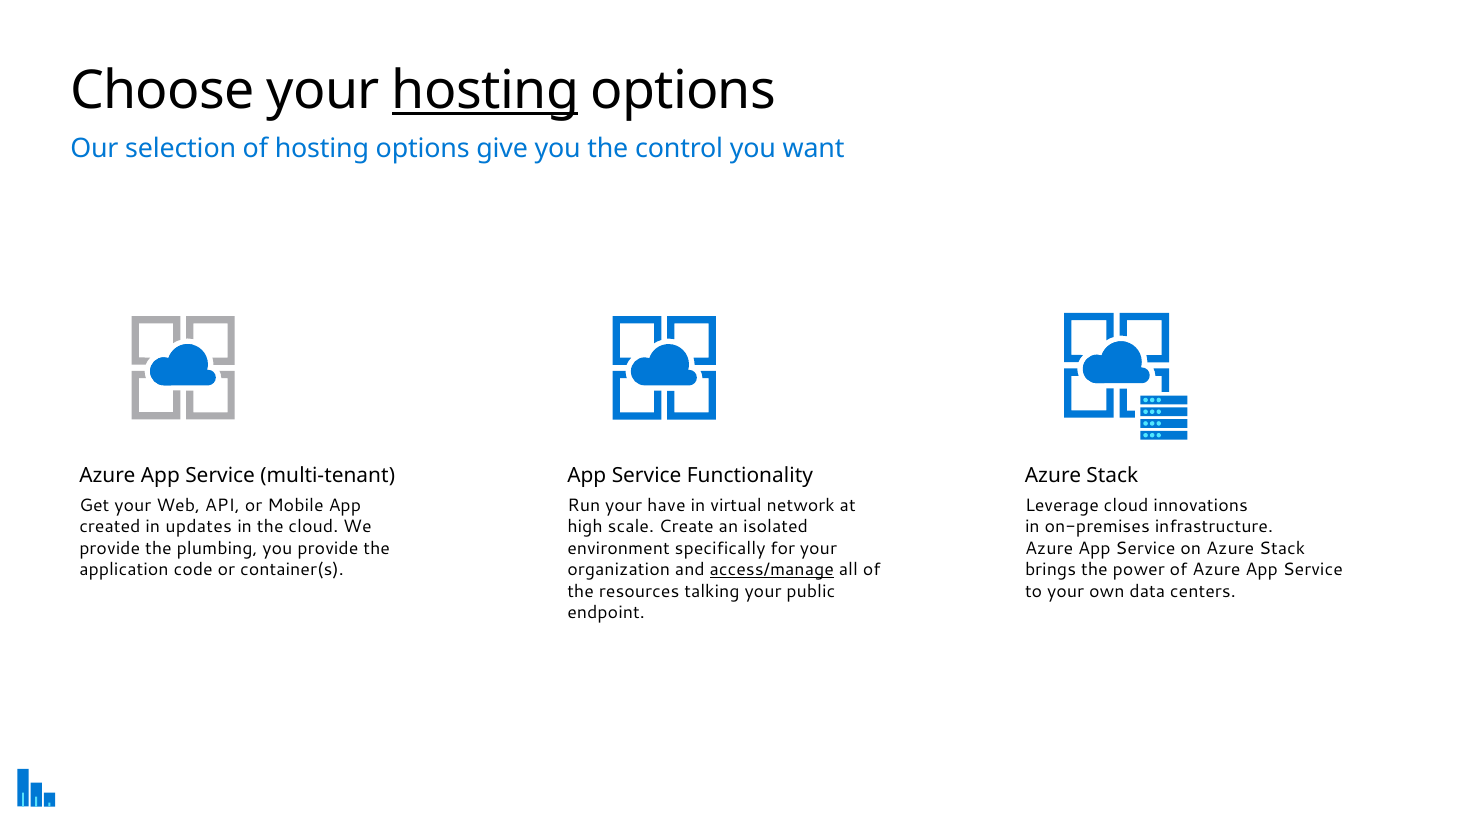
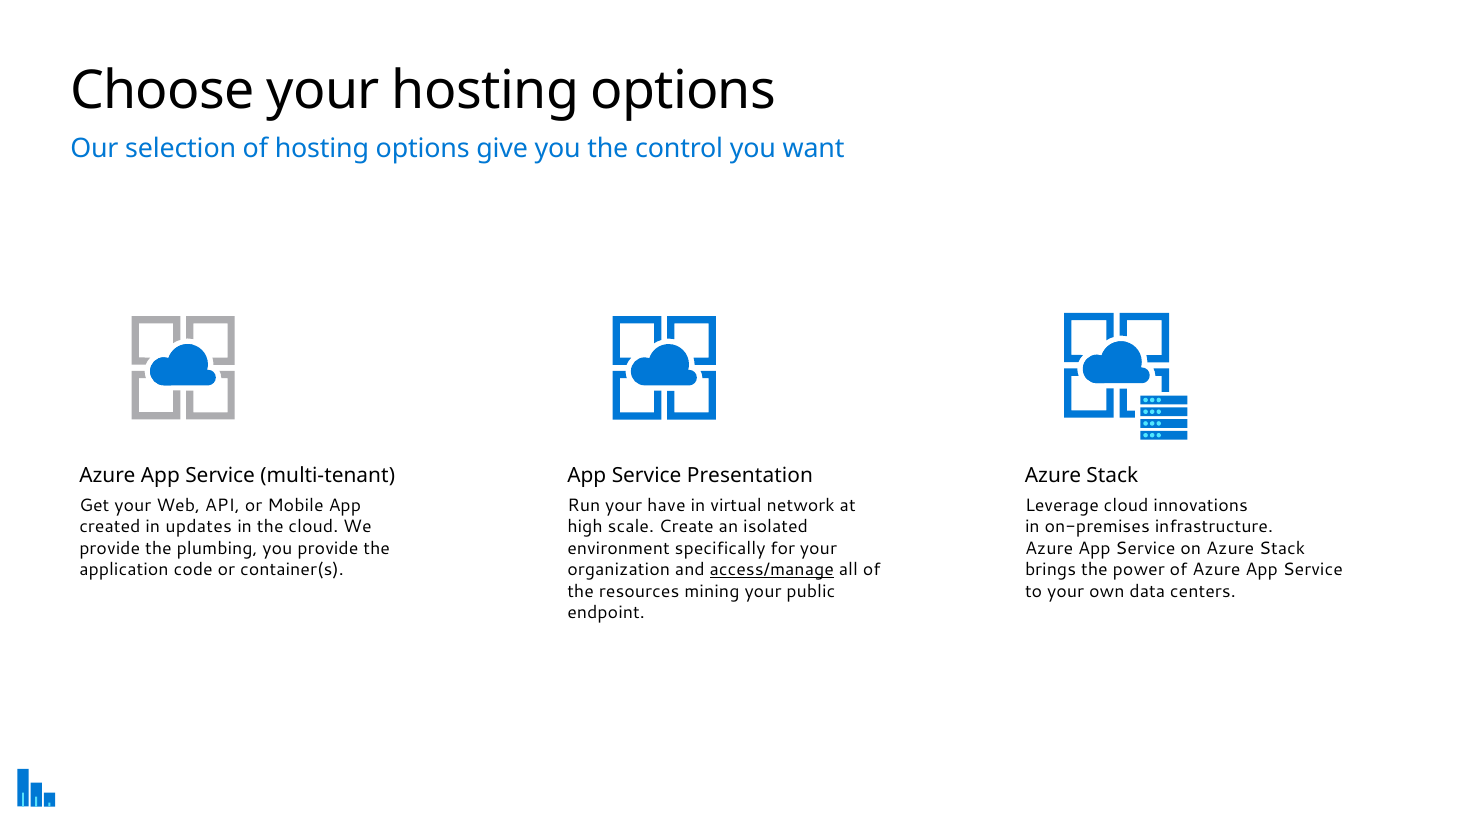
hosting underline: present -> none (485, 91)
Functionality: Functionality -> Presentation (750, 476)
talking: talking -> mining (712, 592)
